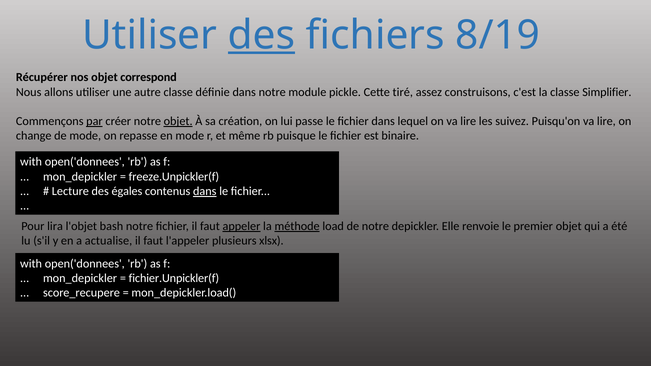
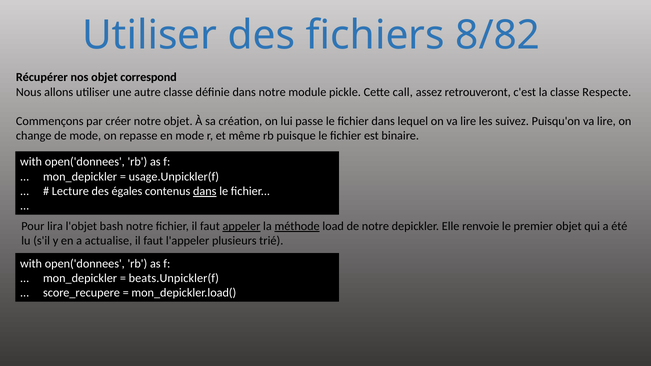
des underline: present -> none (262, 35)
8/19: 8/19 -> 8/82 (498, 35)
tiré: tiré -> call (403, 92)
construisons: construisons -> retrouveront (478, 92)
Simplifier: Simplifier -> Respecte (607, 92)
par underline: present -> none (94, 121)
objet underline: present -> none (178, 121)
freeze.Unpickler(f: freeze.Unpickler(f -> usage.Unpickler(f (174, 177)
xlsx: xlsx -> trié (271, 241)
fichier.Unpickler(f: fichier.Unpickler(f -> beats.Unpickler(f (174, 278)
